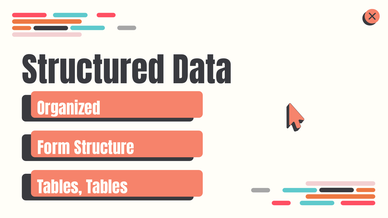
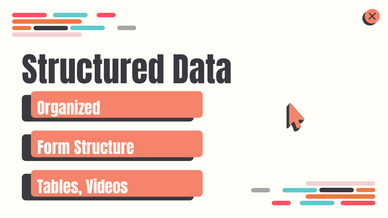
Tables Tables: Tables -> Videos (107, 188)
